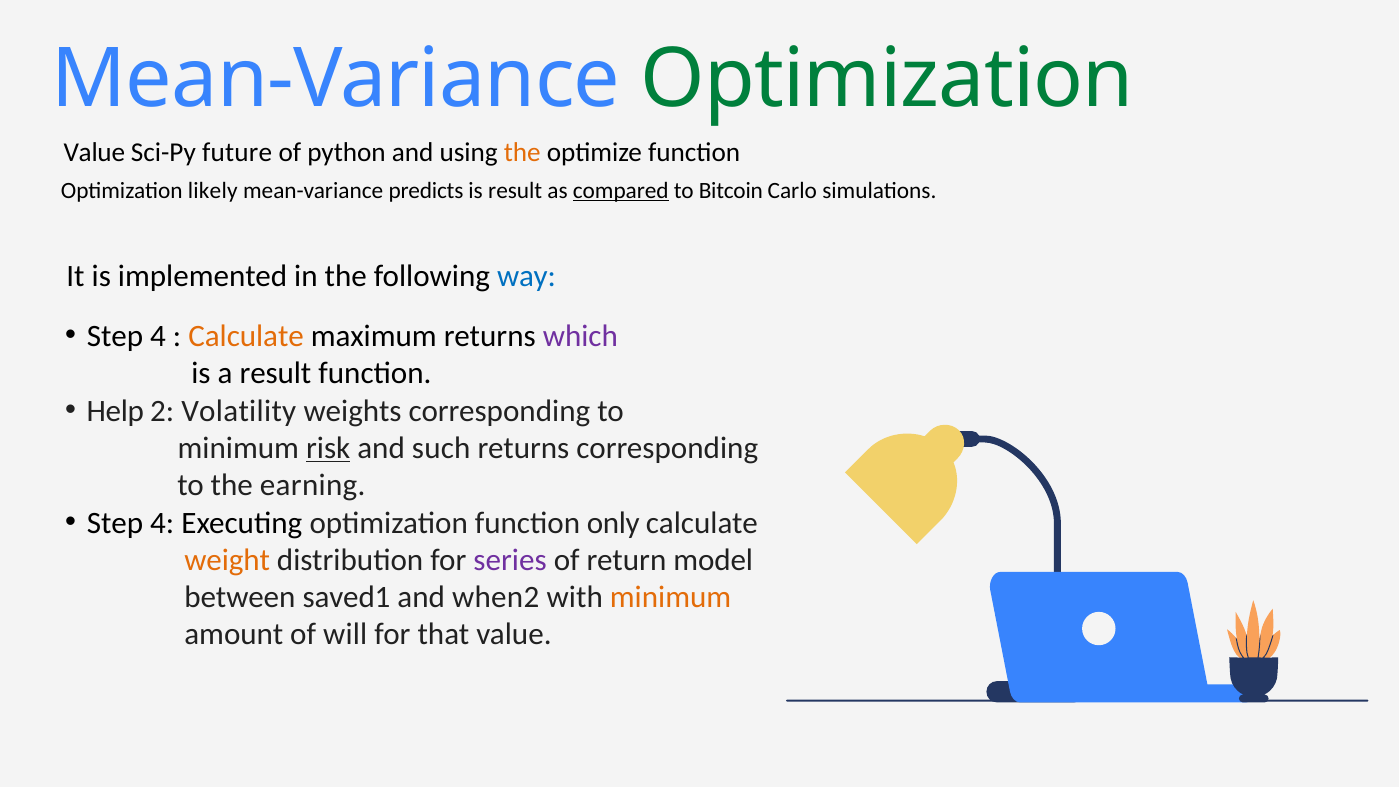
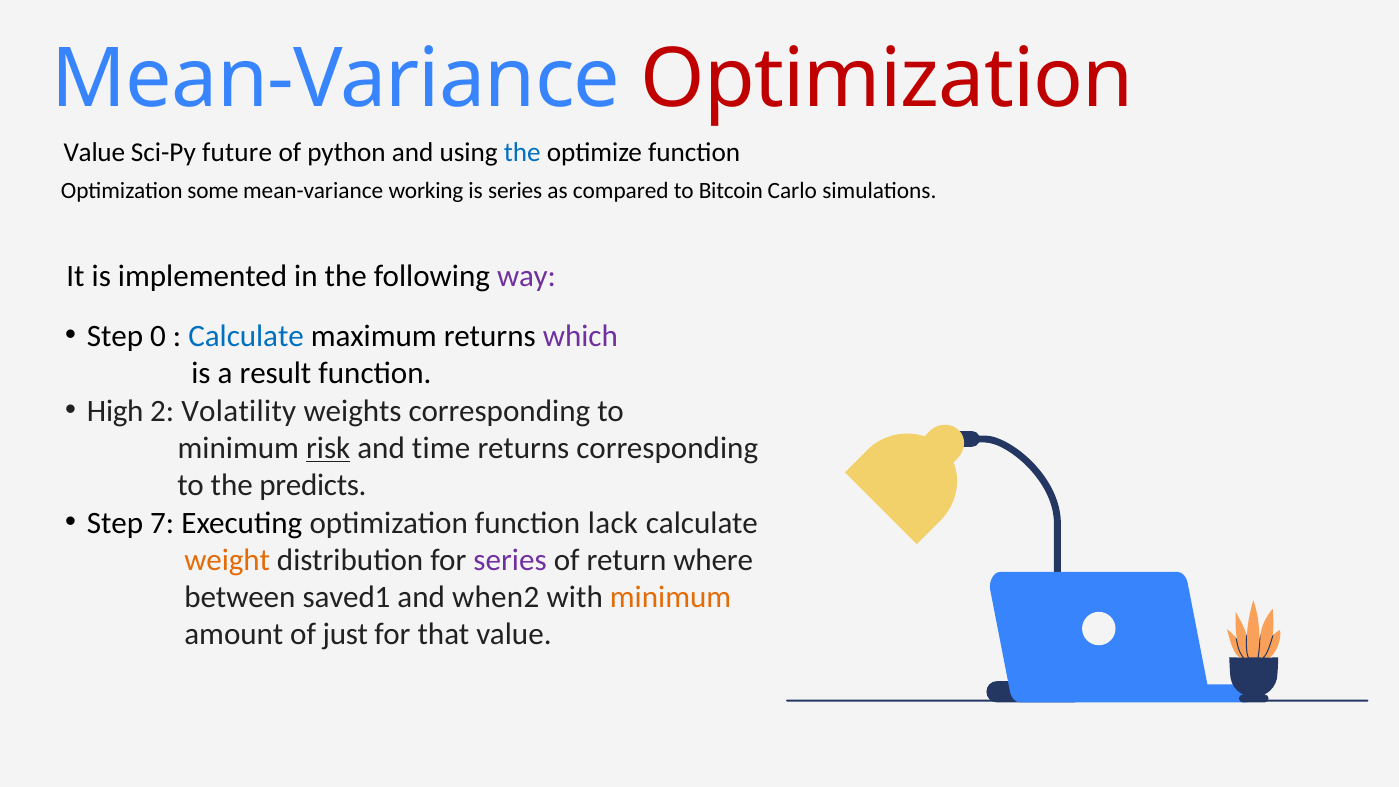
Optimization colour: green -> red (887, 79)
the colour: orange -> blue (522, 153)
likely: likely -> some (213, 190)
predicts: predicts -> working (426, 190)
is result: result -> series (515, 190)
compared underline: present -> none (621, 190)
way colour: blue -> purple (526, 276)
4: 4 -> 0 (158, 336)
Calculate colour: orange -> blue (246, 336)
Help: Help -> High (115, 411)
such: such -> time (441, 448)
earning: earning -> predicts (313, 485)
4: 4 -> 7 (162, 523)
only: only -> lack (613, 523)
model: model -> where (713, 560)
will: will -> just (345, 635)
